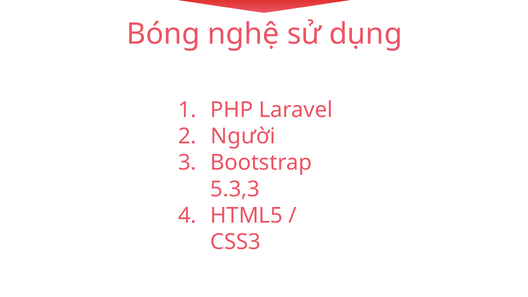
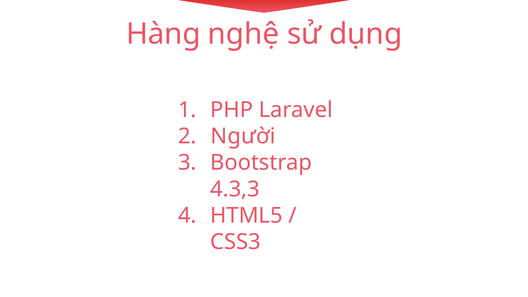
Bóng: Bóng -> Hàng (163, 34)
5.3,3: 5.3,3 -> 4.3,3 (235, 189)
